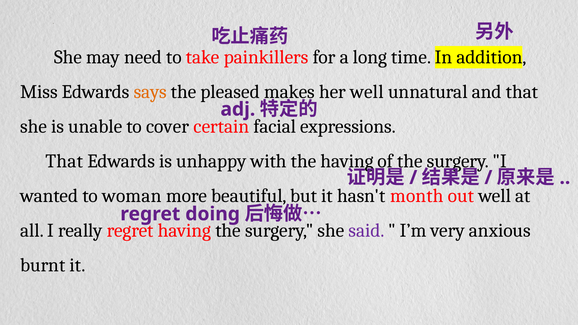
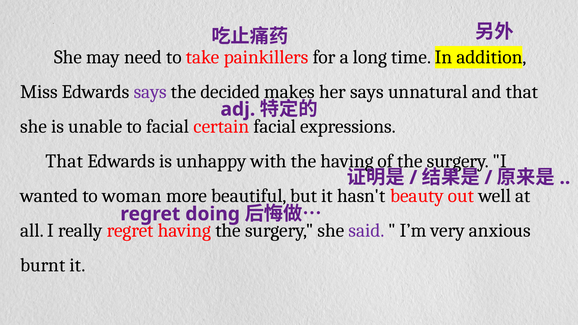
says colour: orange -> purple (150, 92)
pleased: pleased -> decided (230, 92)
her well: well -> says (367, 92)
to cover: cover -> facial (168, 127)
month: month -> beauty (417, 196)
